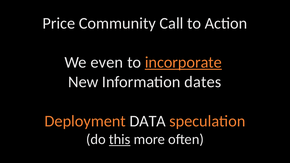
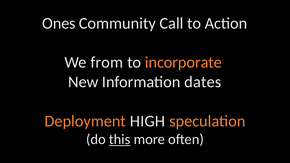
Price: Price -> Ones (59, 23)
even: even -> from (107, 62)
incorporate underline: present -> none (183, 62)
DATA: DATA -> HIGH (147, 121)
